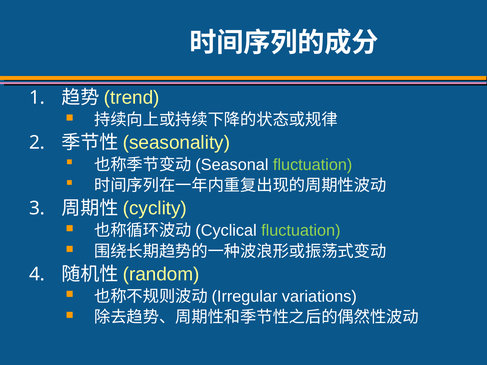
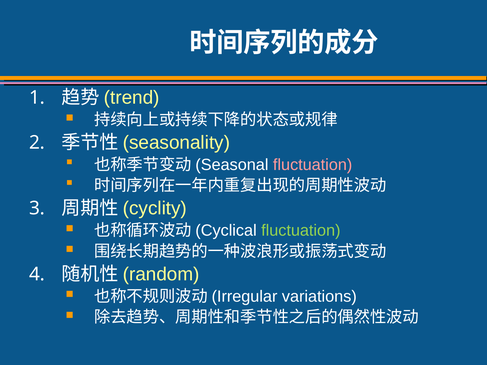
fluctuation colour: light green -> pink (313, 165)
